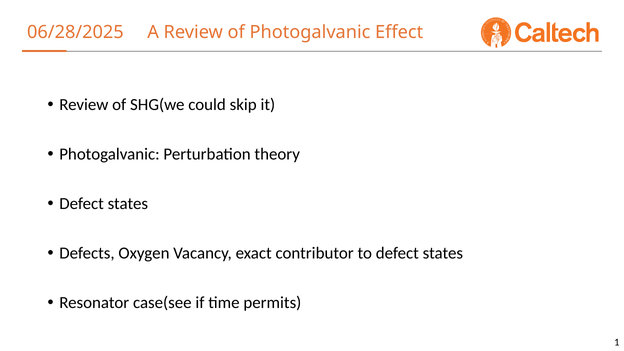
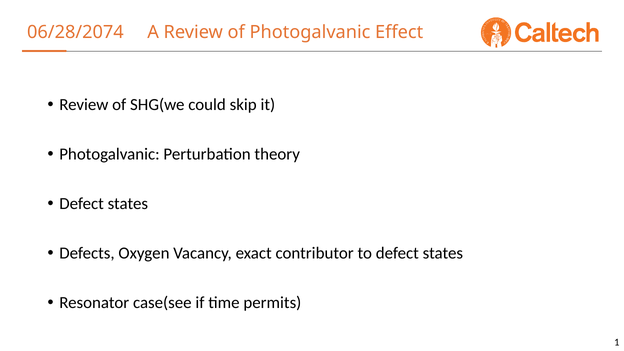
06/28/2025: 06/28/2025 -> 06/28/2074 (75, 32)
